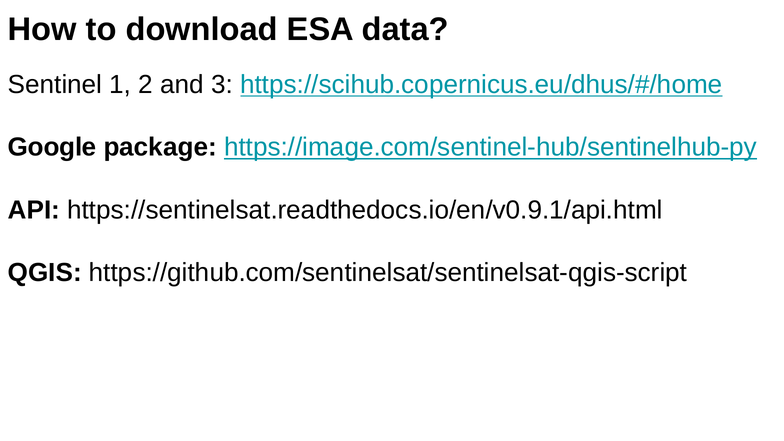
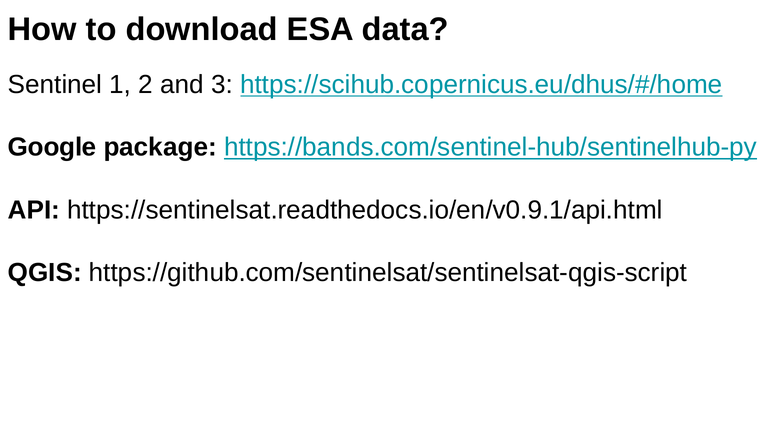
https://image.com/sentinel-hub/sentinelhub-py: https://image.com/sentinel-hub/sentinelhub-py -> https://bands.com/sentinel-hub/sentinelhub-py (491, 147)
